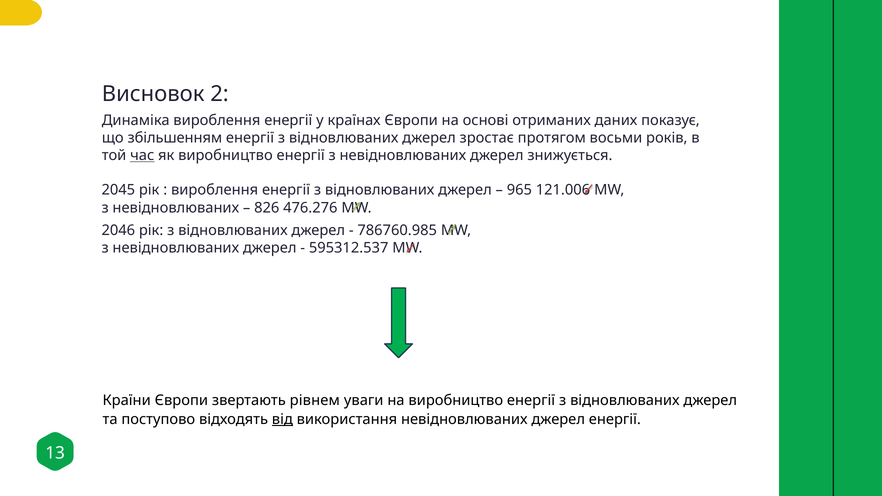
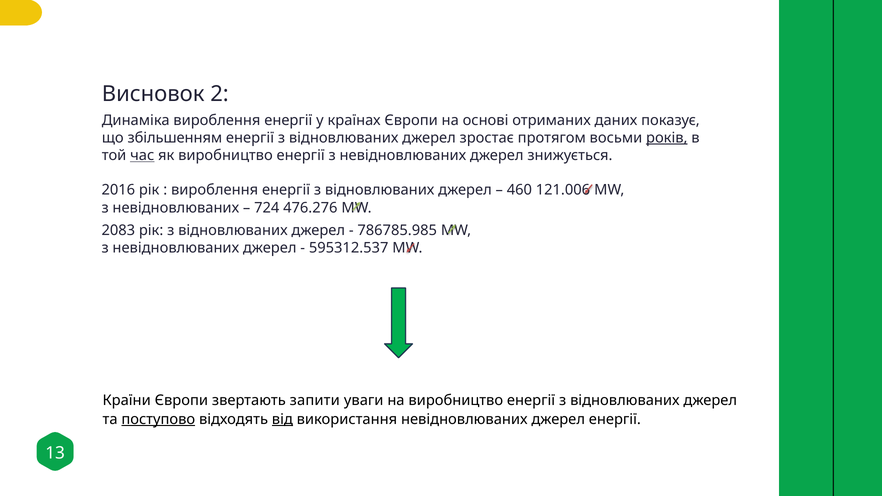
років underline: none -> present (667, 138)
2045: 2045 -> 2016 (118, 190)
965: 965 -> 460 (519, 190)
826: 826 -> 724 (267, 208)
2046: 2046 -> 2083 (118, 230)
786760.985: 786760.985 -> 786785.985 (397, 230)
рівнем: рівнем -> запити (315, 400)
поступово underline: none -> present (158, 419)
